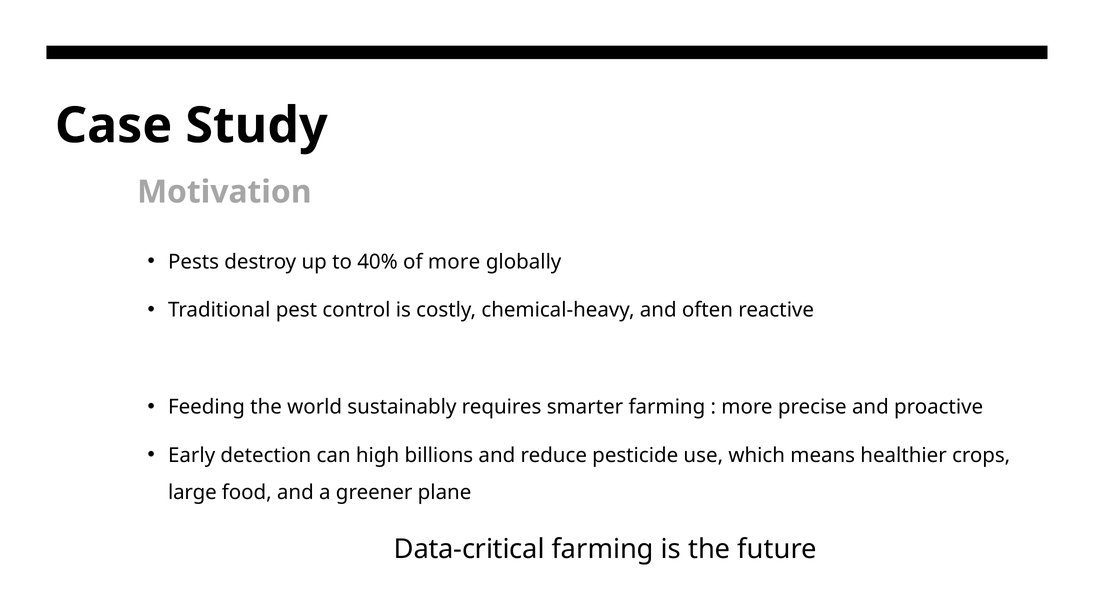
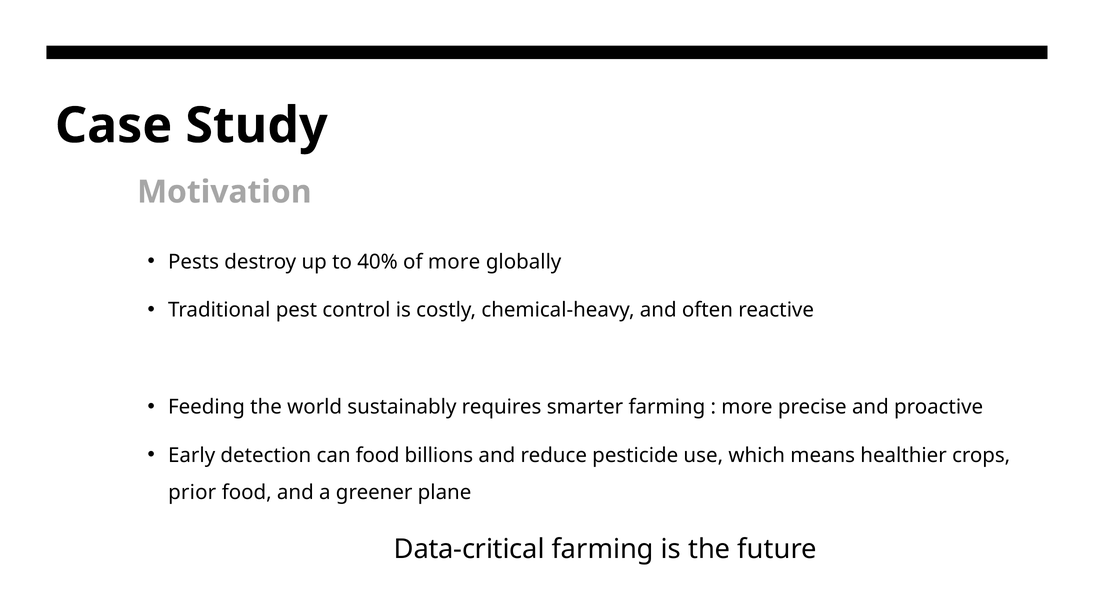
can high: high -> food (378, 455)
large: large -> prior (192, 492)
